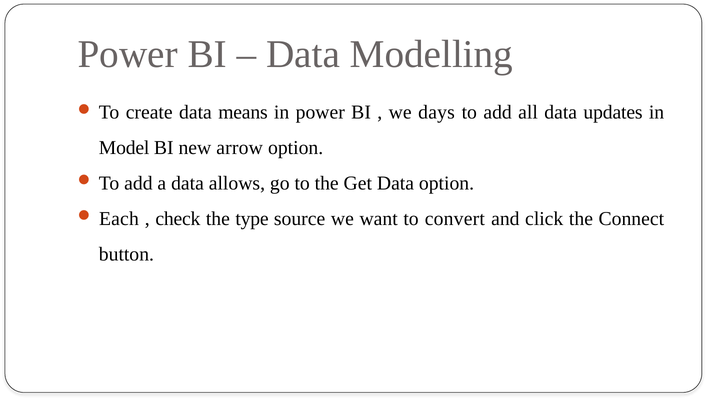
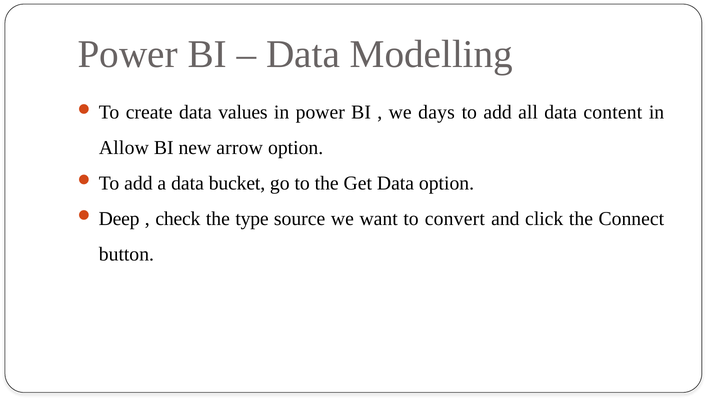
means: means -> values (243, 112)
updates: updates -> content (613, 112)
Model: Model -> Allow (124, 148)
allows: allows -> bucket (237, 183)
Each: Each -> Deep (119, 219)
